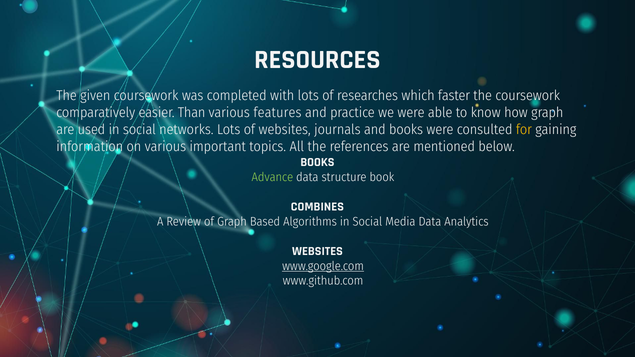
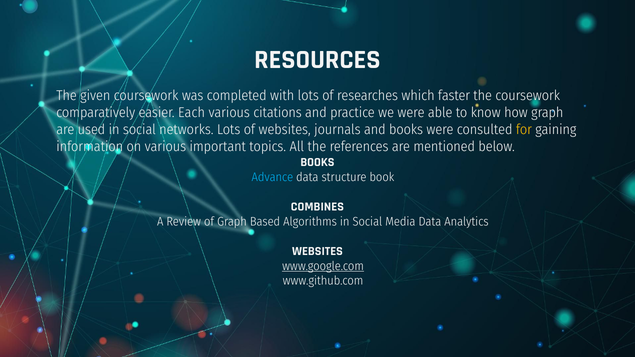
Than: Than -> Each (191, 113)
features: features -> citations (278, 113)
Advance colour: light green -> light blue (272, 177)
